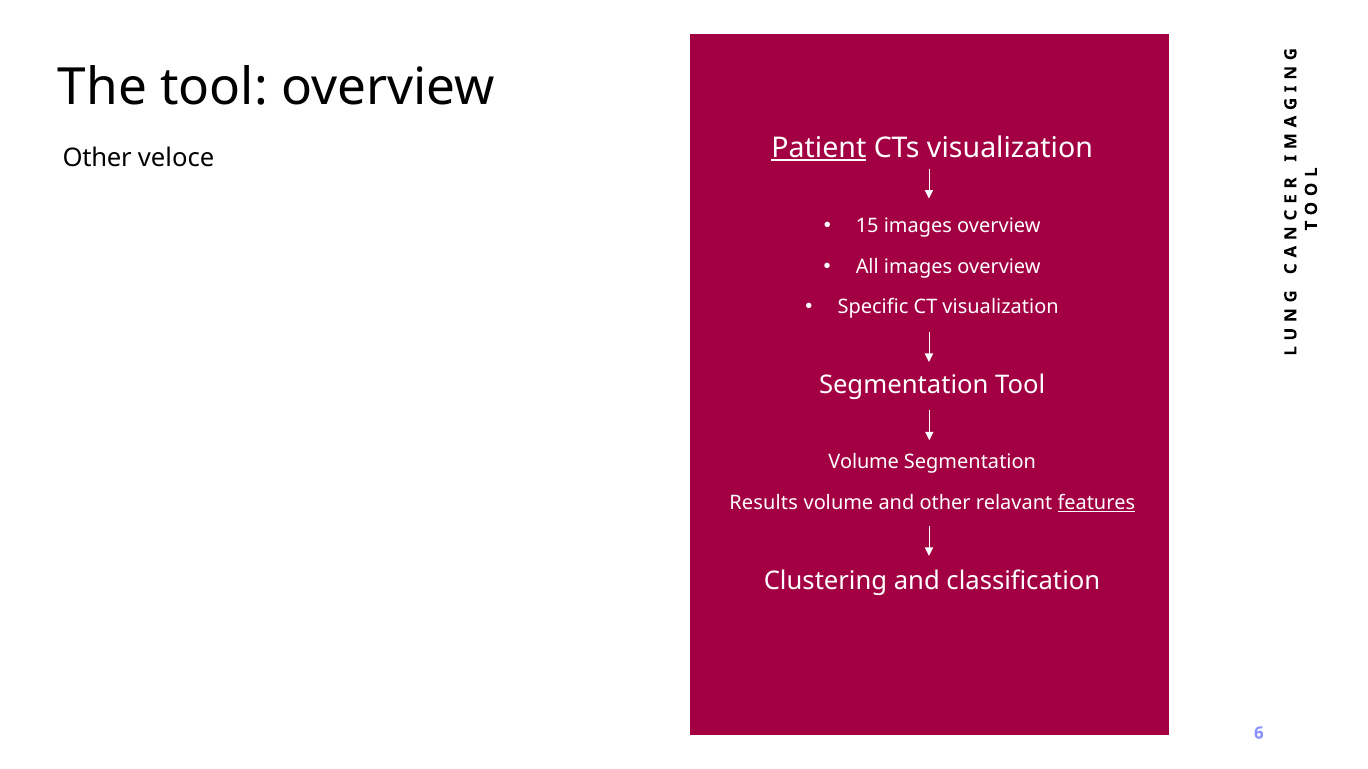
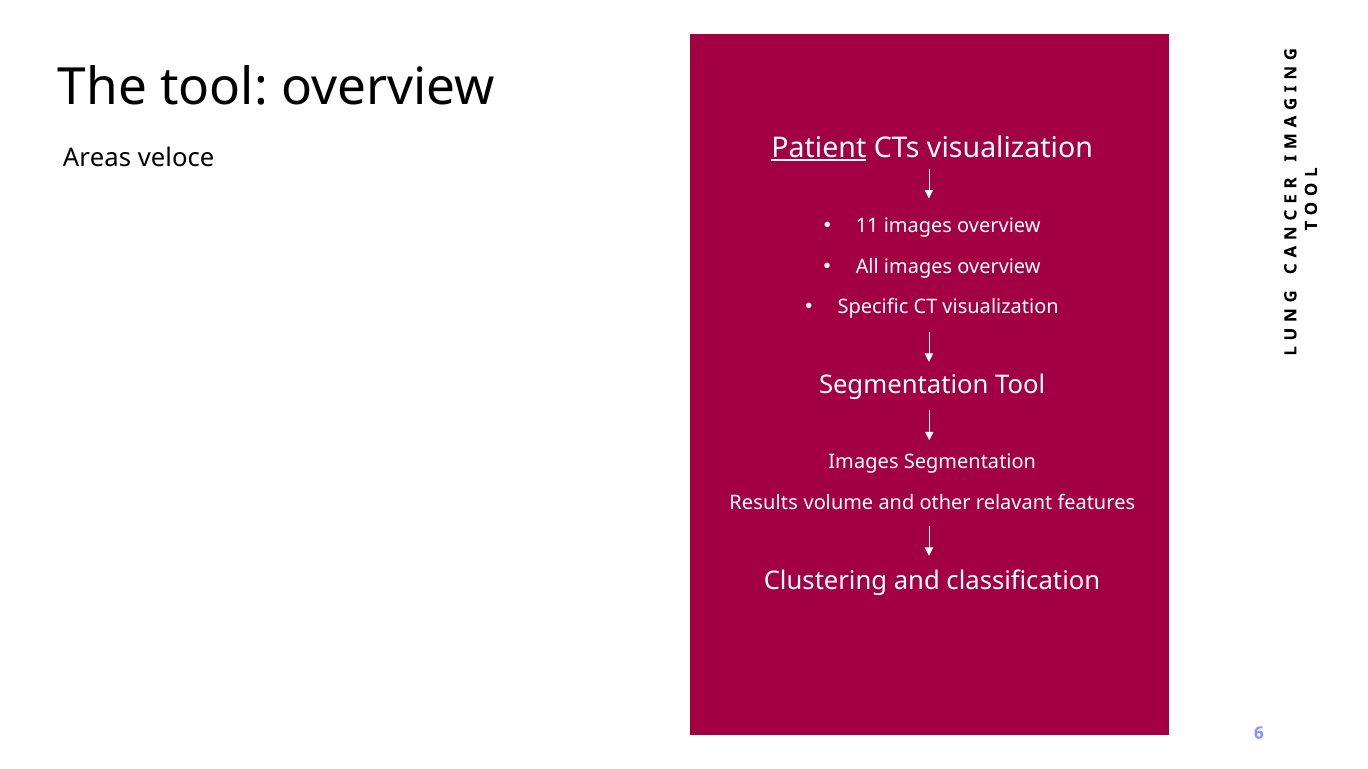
Other: Other -> Areas (97, 159)
15: 15 -> 11 (867, 226)
Volume: Volume -> Images (864, 462)
features underline: present -> none (1096, 503)
